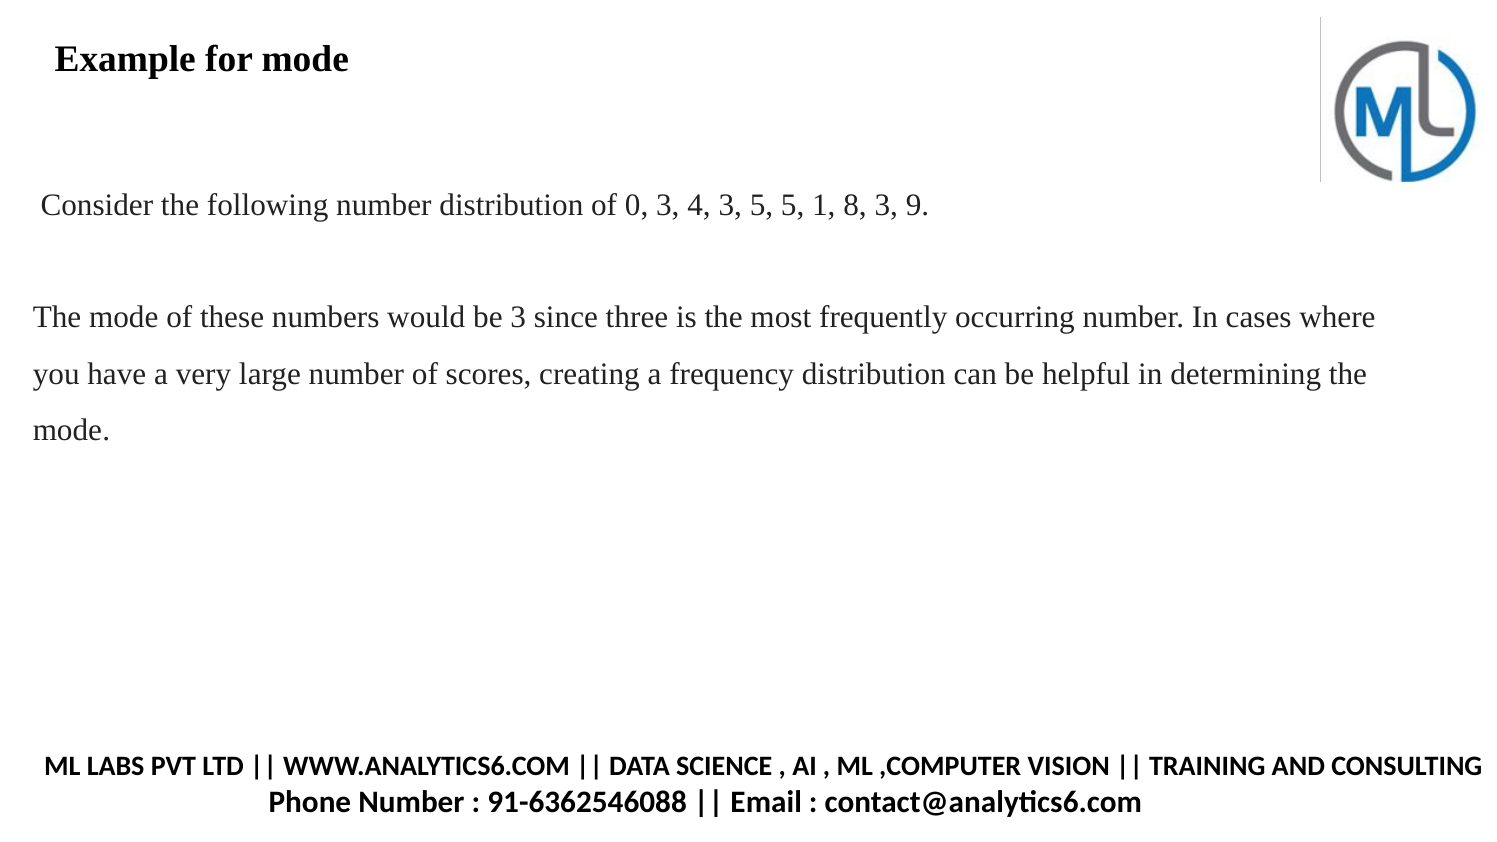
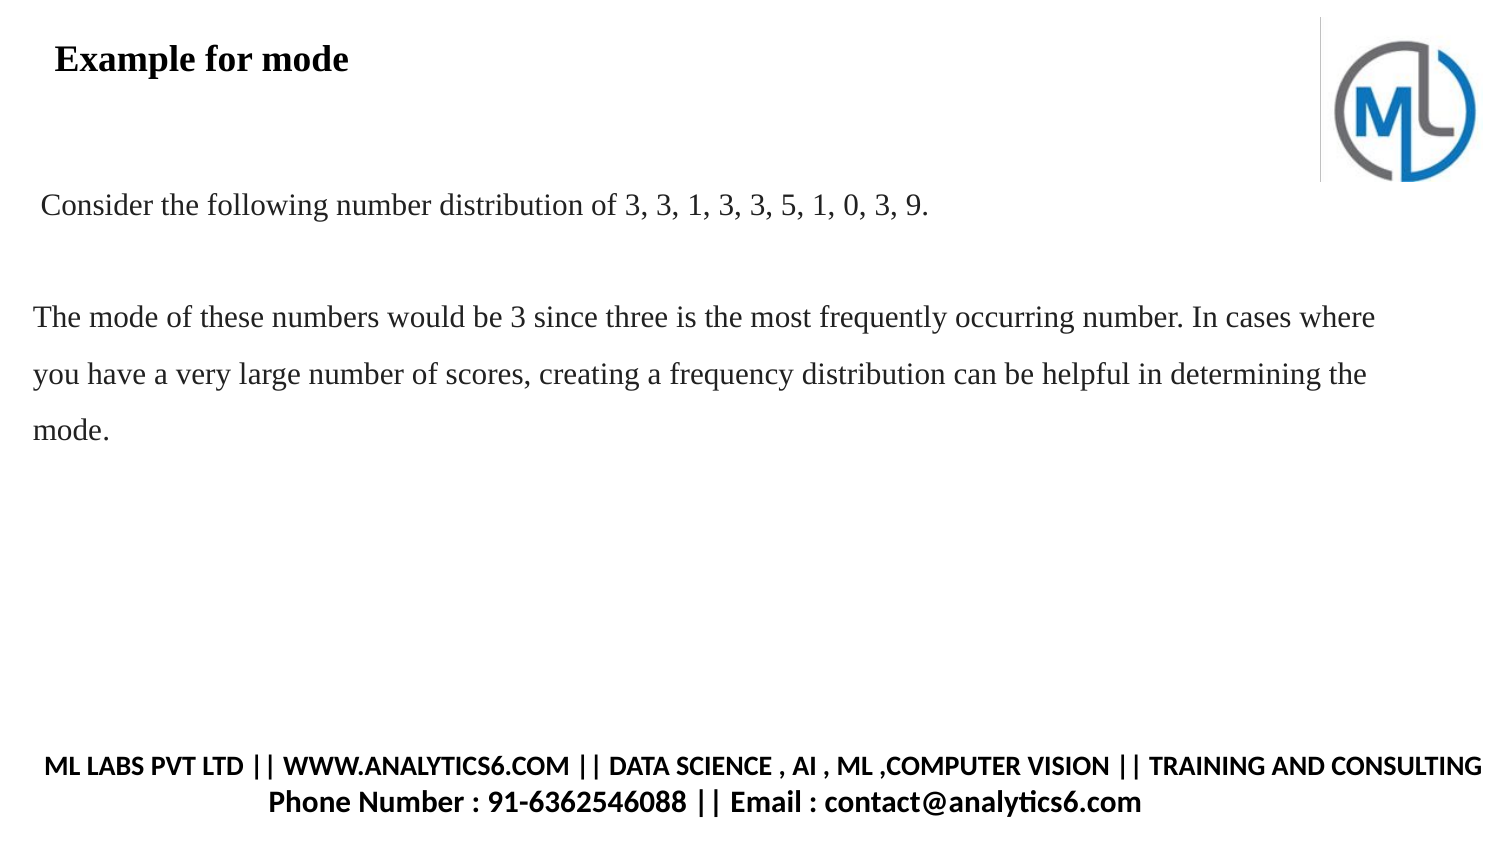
of 0: 0 -> 3 (637, 205)
3 4: 4 -> 1 (699, 205)
5: 5 -> 3 (761, 205)
8: 8 -> 0 (855, 205)
